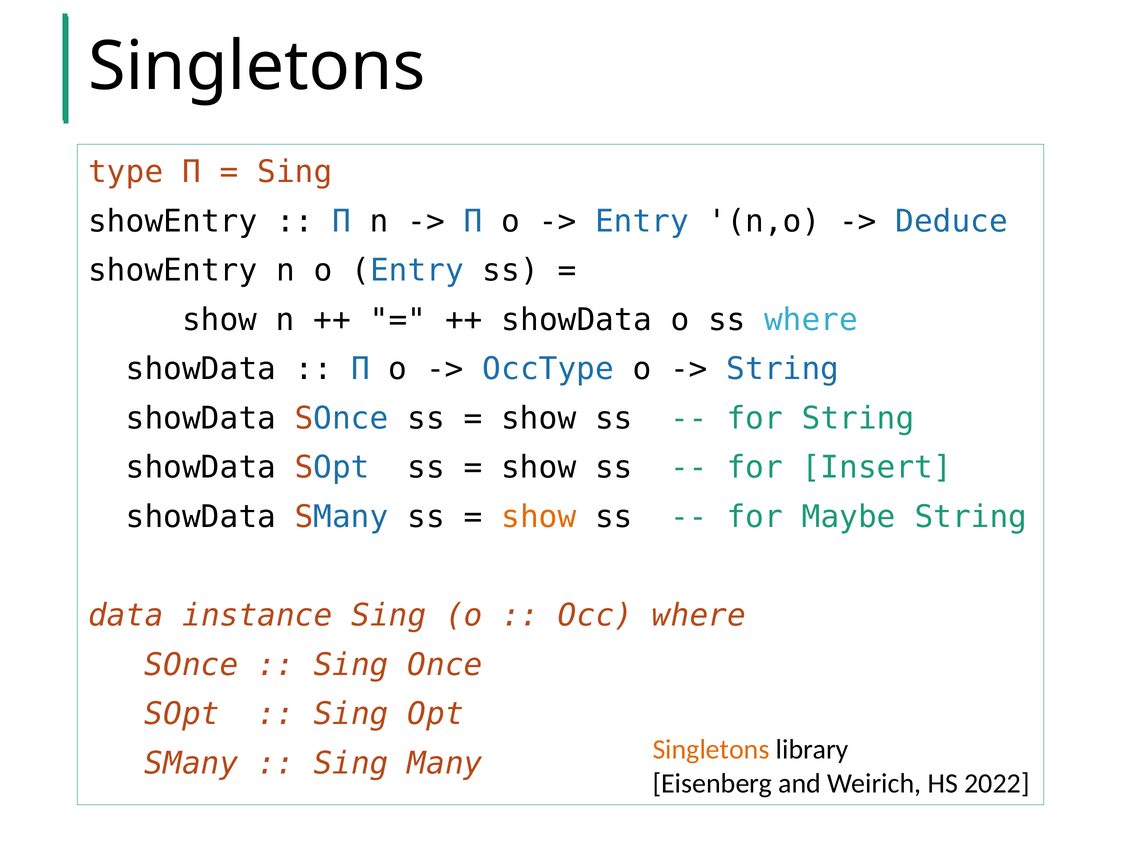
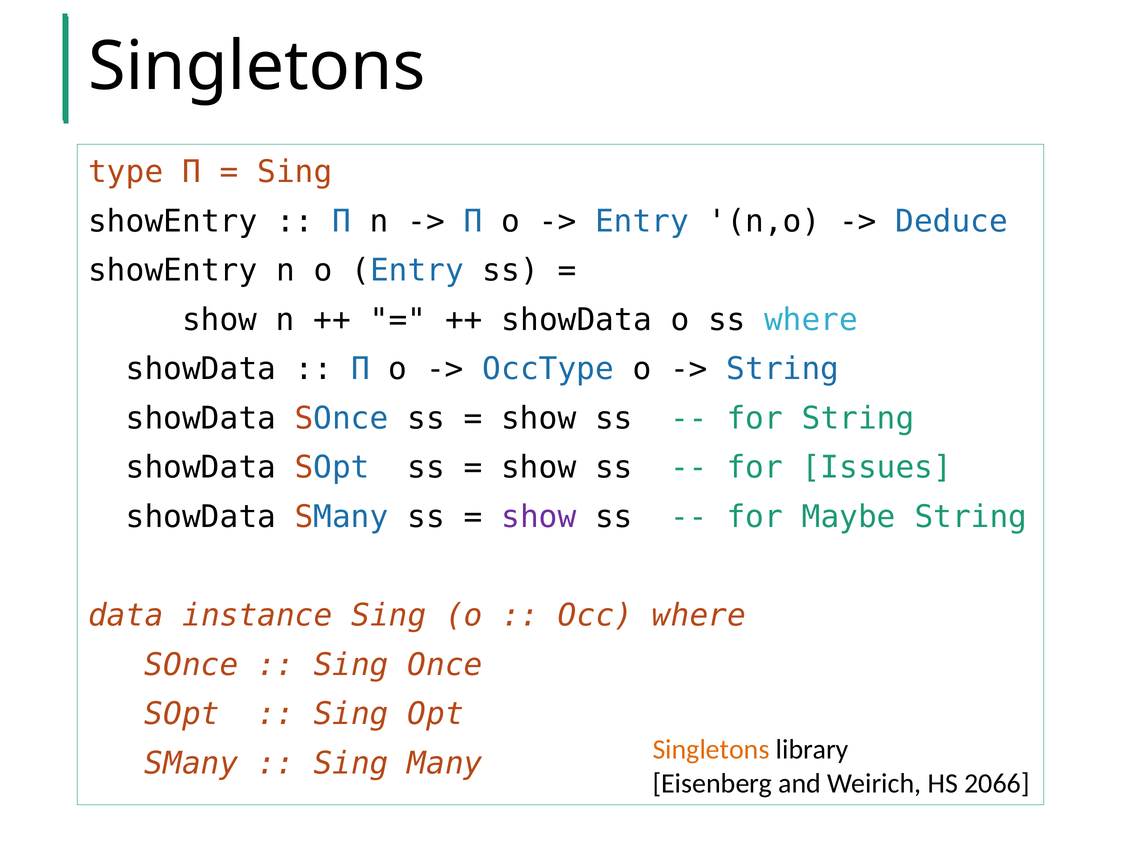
Insert: Insert -> Issues (877, 468)
show colour: orange -> purple (539, 517)
2022: 2022 -> 2066 (997, 783)
